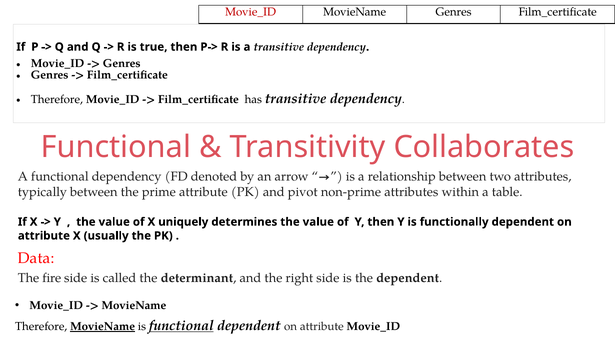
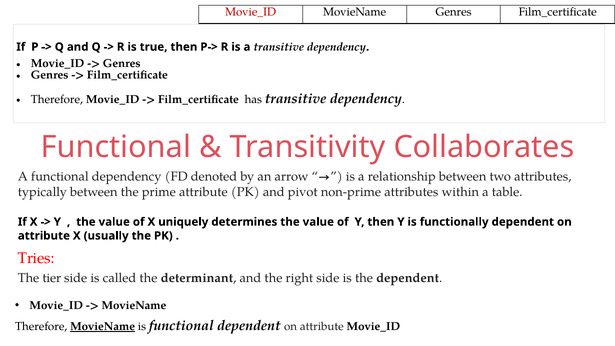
Data: Data -> Tries (36, 258)
fire: fire -> tier (52, 278)
functional underline: present -> none (181, 326)
